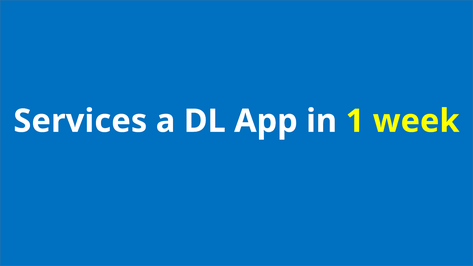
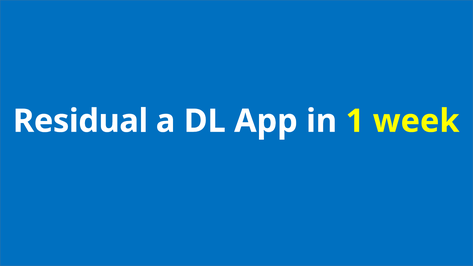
Services: Services -> Residual (81, 121)
